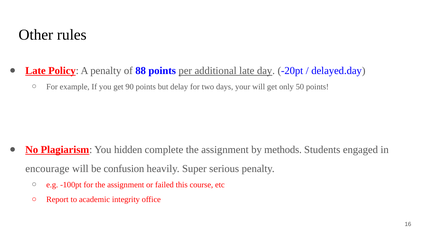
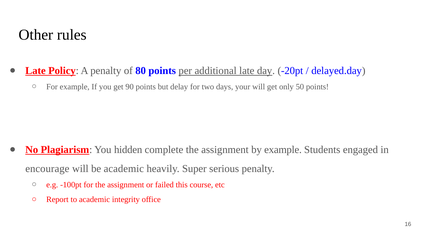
88: 88 -> 80 (141, 71)
by methods: methods -> example (283, 150)
be confusion: confusion -> academic (124, 169)
